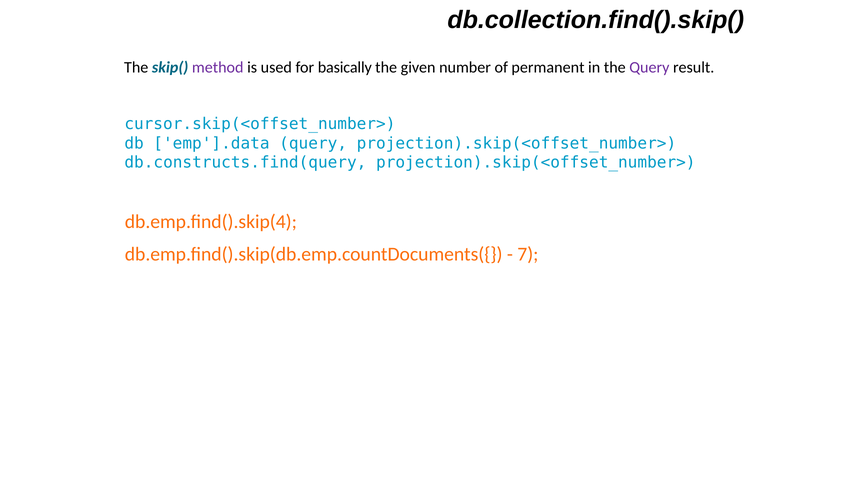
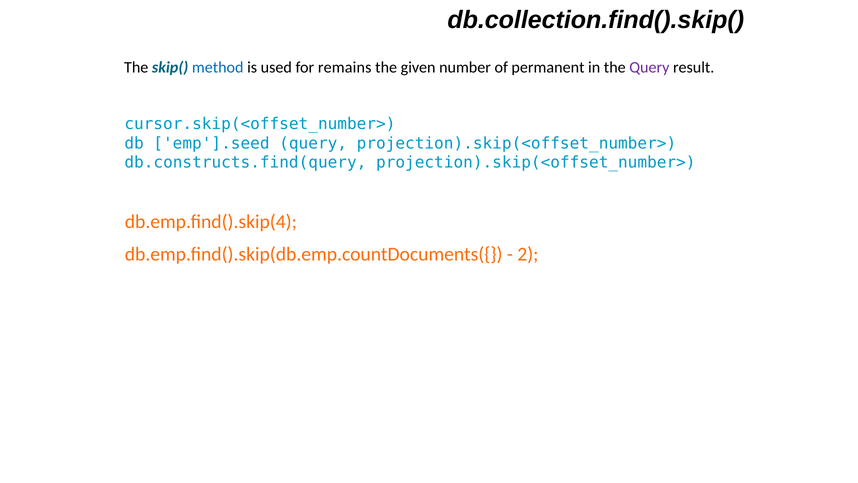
method colour: purple -> blue (218, 68)
basically: basically -> remains (345, 68)
emp'].data: emp'].data -> emp'].seed (211, 143)
7: 7 -> 2 (528, 254)
